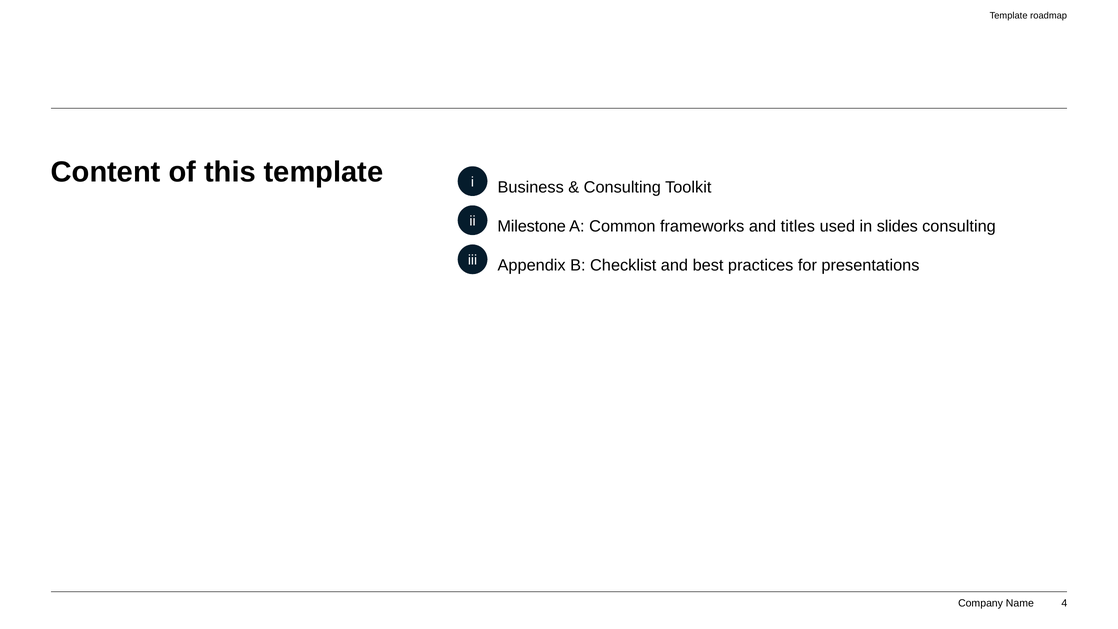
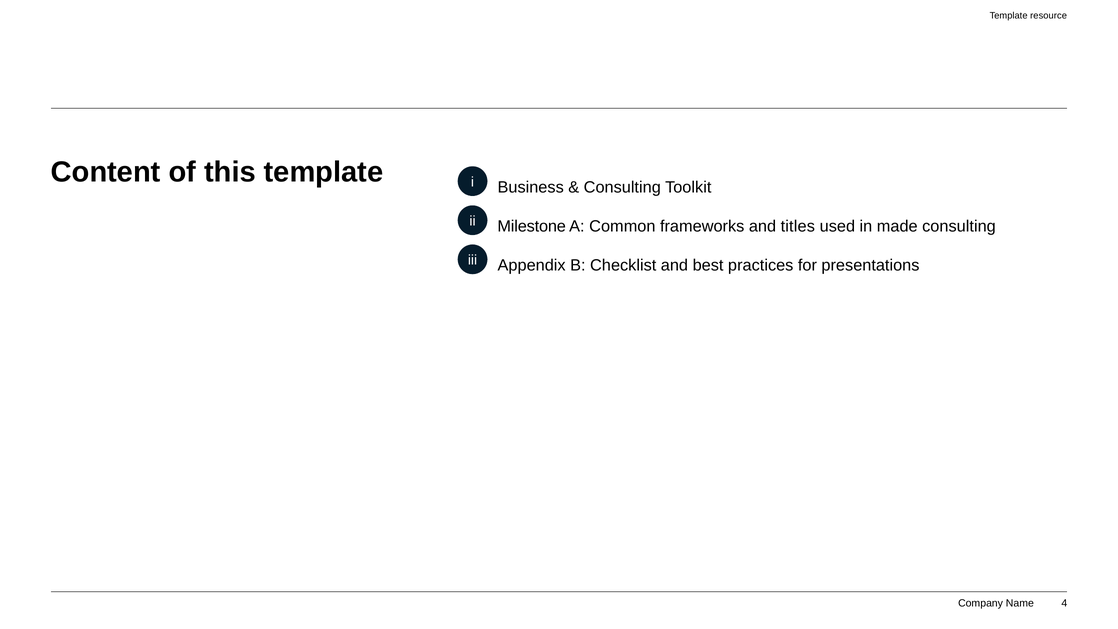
roadmap: roadmap -> resource (1049, 15)
slides: slides -> made (897, 226)
